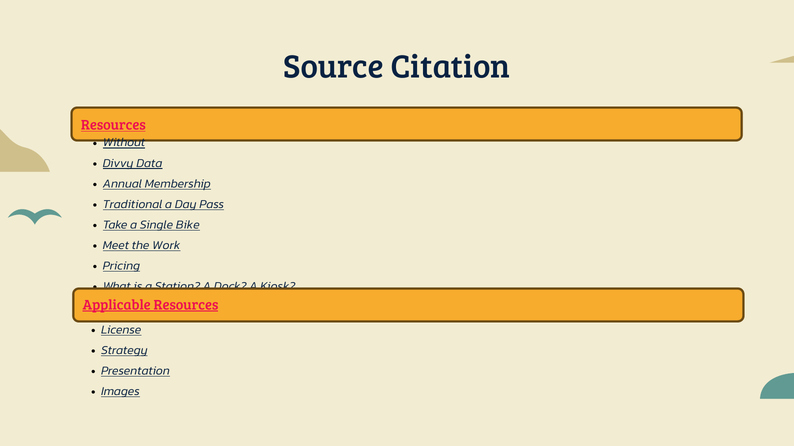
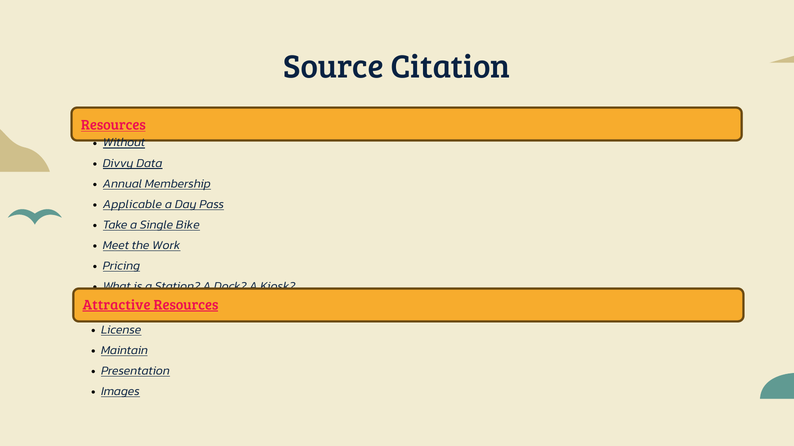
Traditional: Traditional -> Applicable (133, 204)
Applicable: Applicable -> Attractive (117, 305)
Strategy: Strategy -> Maintain (124, 351)
